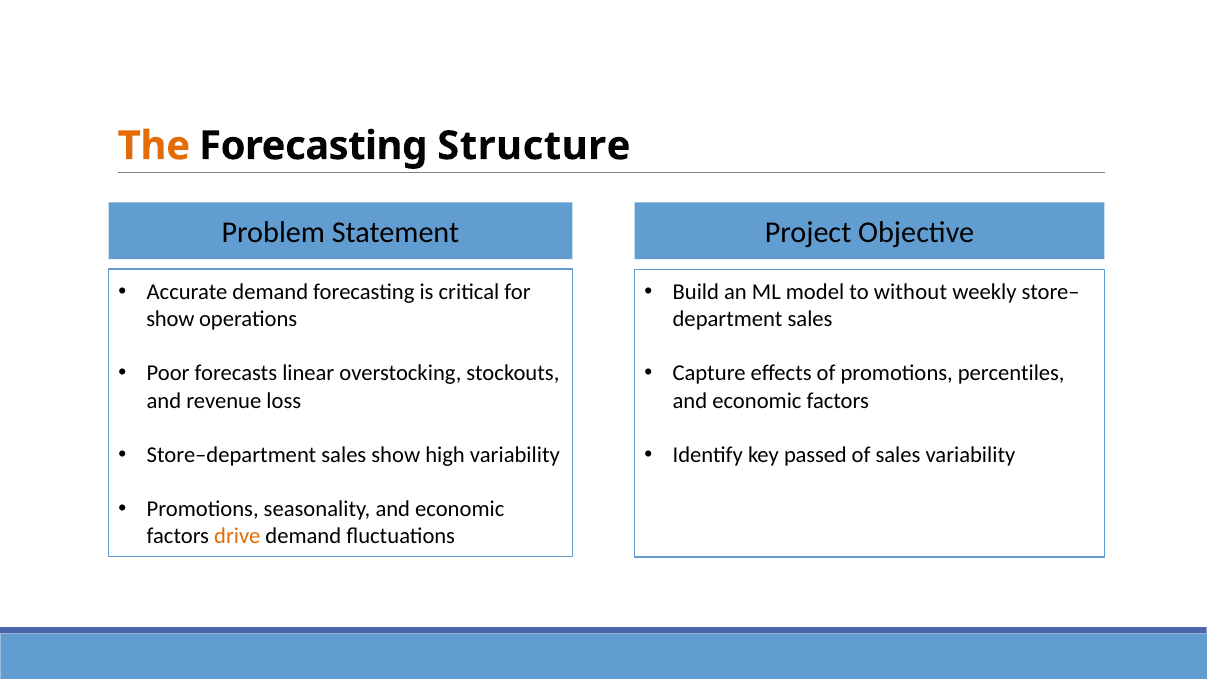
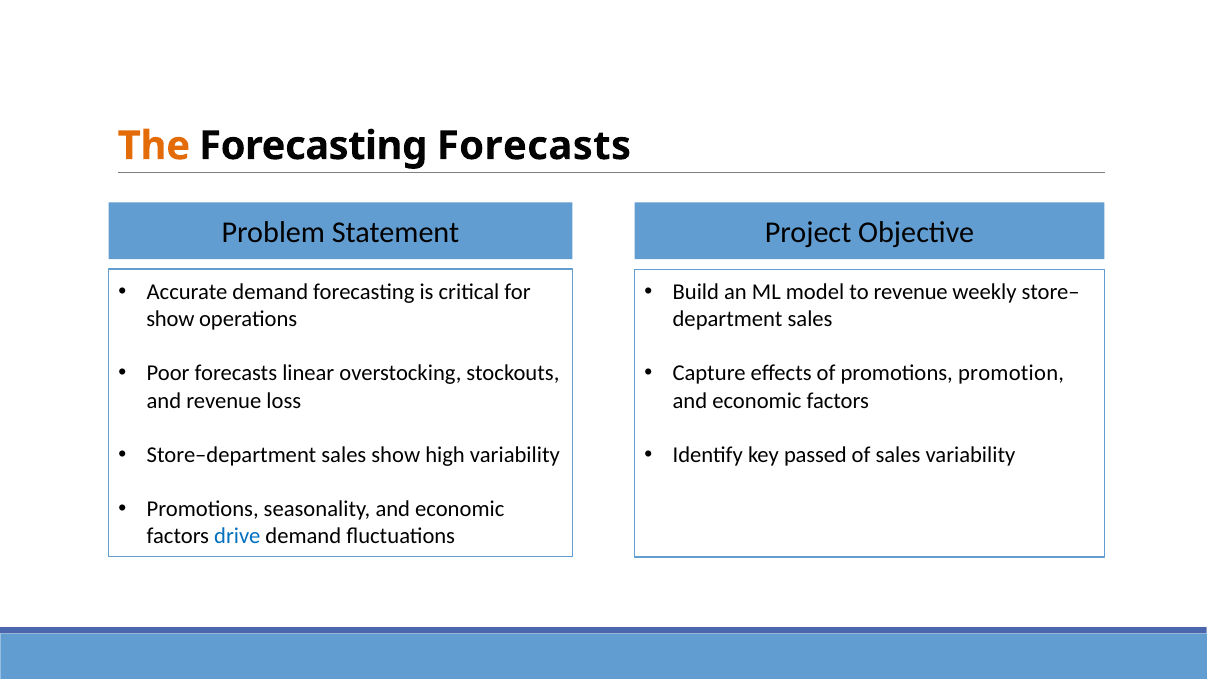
Forecasting Structure: Structure -> Forecasts (534, 146)
to without: without -> revenue (911, 292)
percentiles: percentiles -> promotion (1011, 373)
drive colour: orange -> blue (237, 536)
